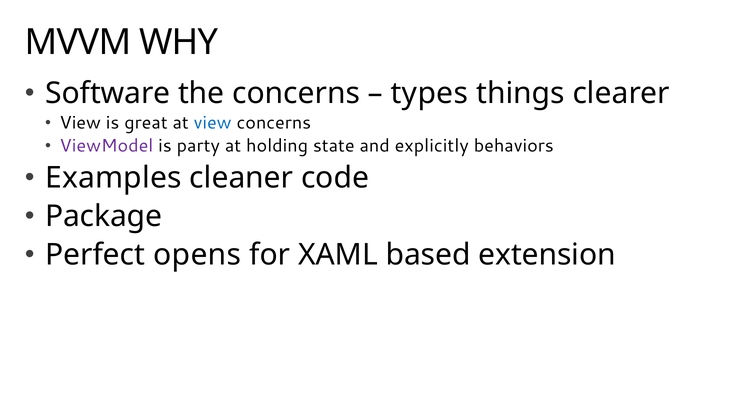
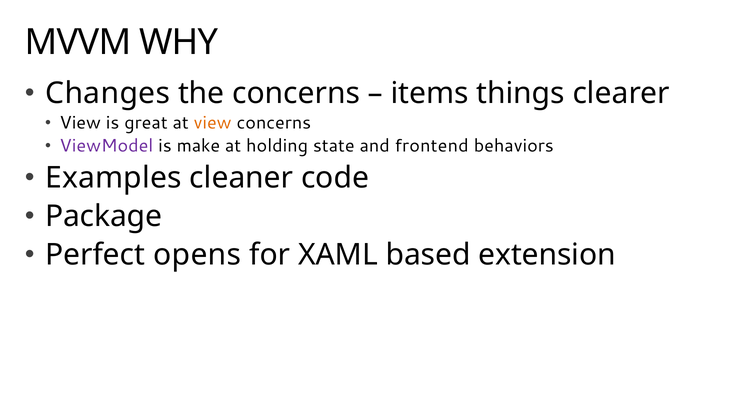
Software: Software -> Changes (108, 93)
types: types -> items (430, 93)
view colour: blue -> orange (213, 123)
party: party -> make (198, 146)
explicitly: explicitly -> frontend (432, 146)
